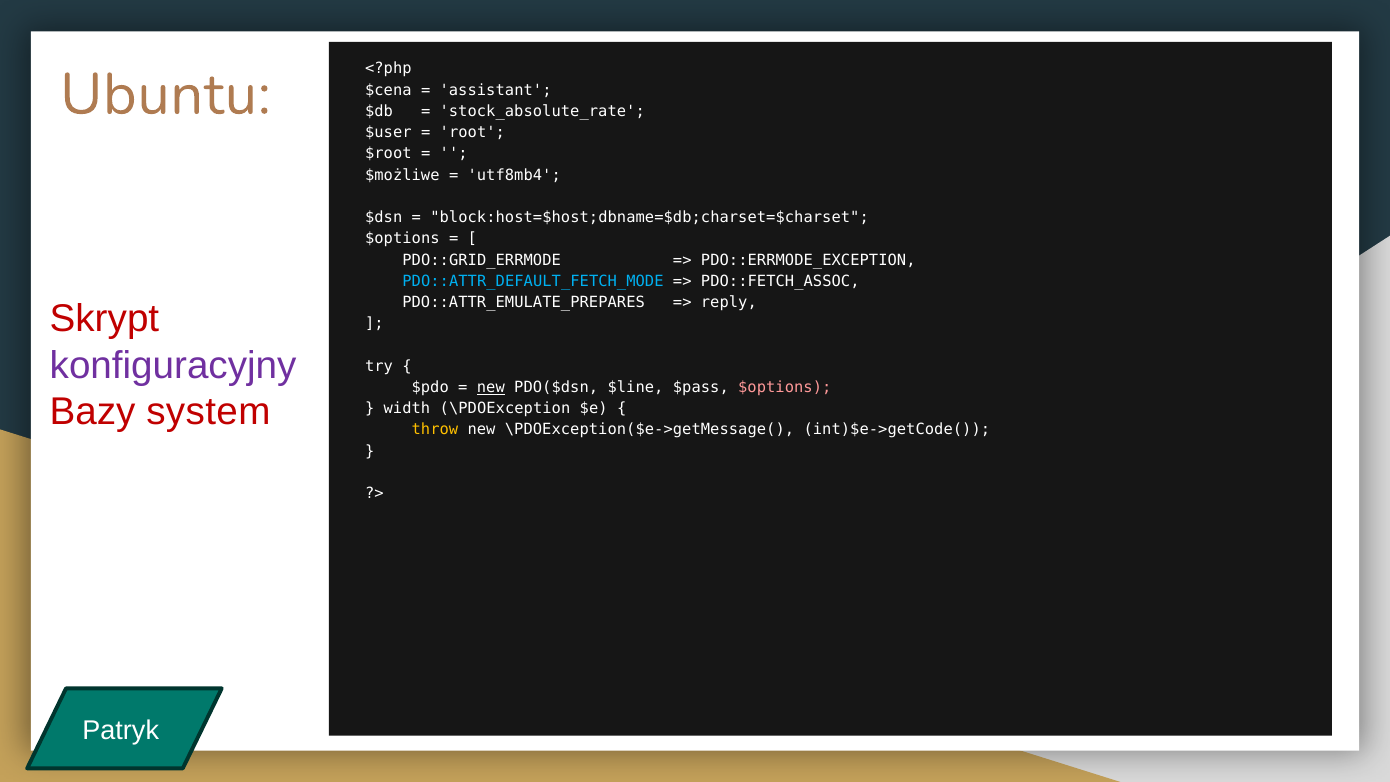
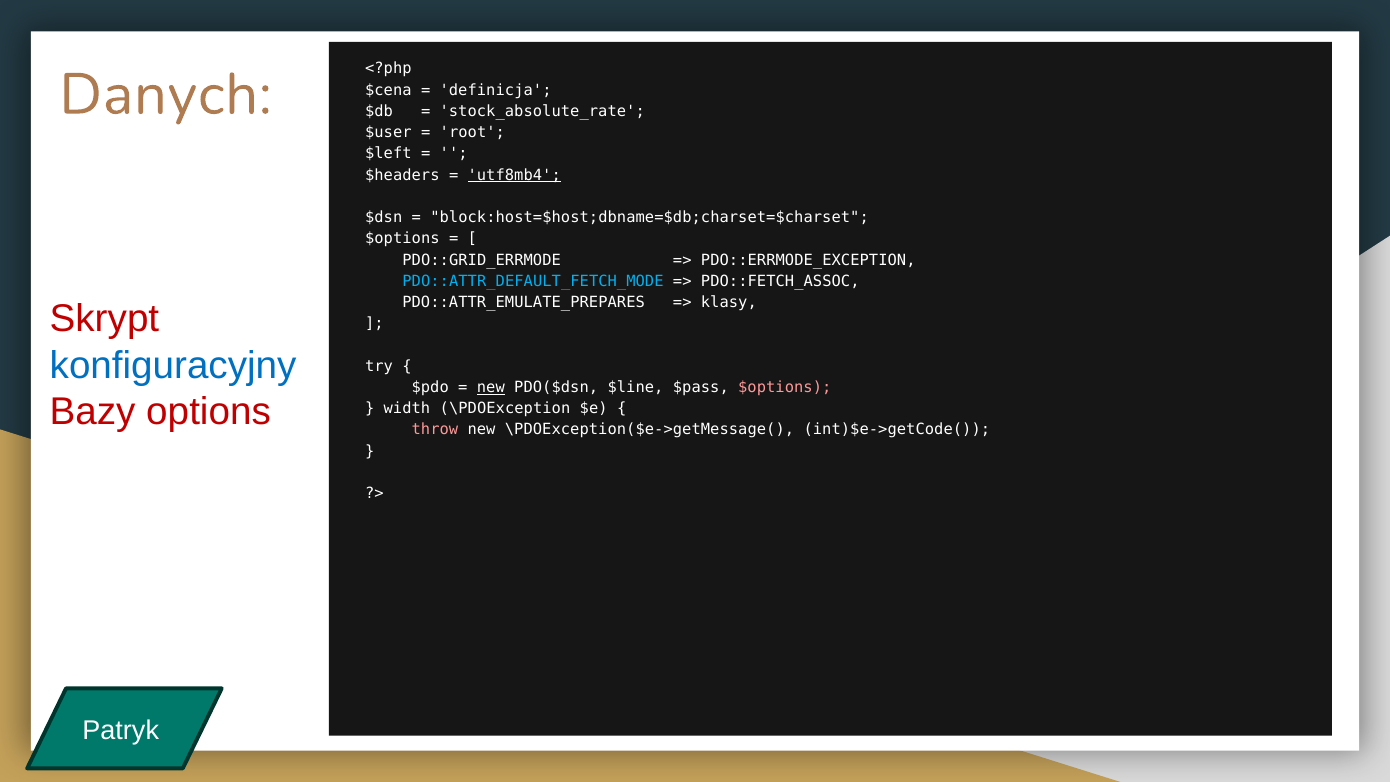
Ubuntu: Ubuntu -> Danych (166, 95)
assistant: assistant -> definicja (496, 90)
$root: $root -> $left (388, 154)
$możliwe: $możliwe -> $headers (402, 175)
utf8mb4 underline: none -> present (514, 175)
reply: reply -> klasy (729, 302)
konfiguracyjny colour: purple -> blue (173, 365)
system: system -> options (209, 412)
throw colour: yellow -> pink (435, 430)
